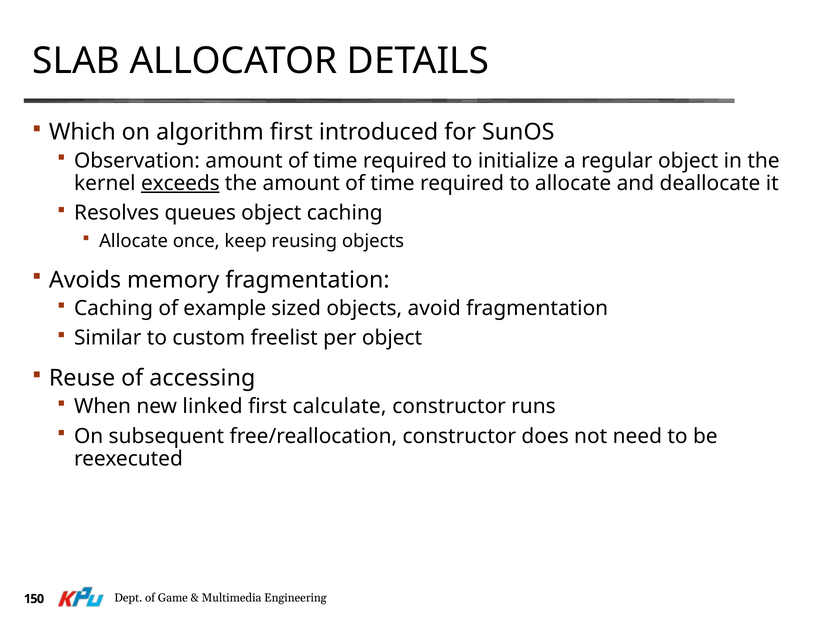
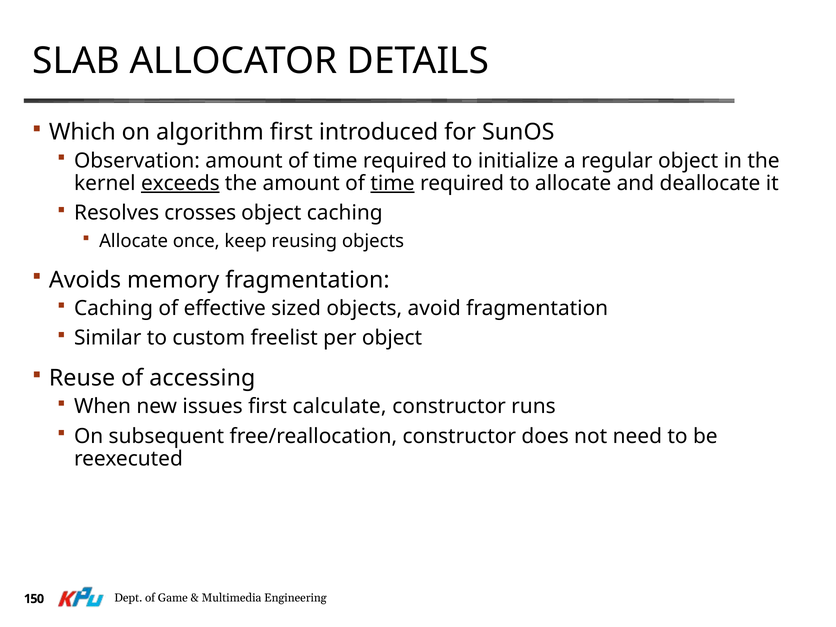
time underline: none -> present (393, 183)
queues: queues -> crosses (200, 213)
example: example -> effective (225, 308)
linked: linked -> issues (213, 407)
